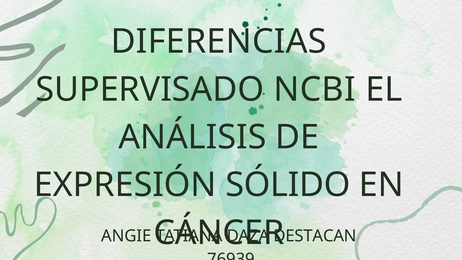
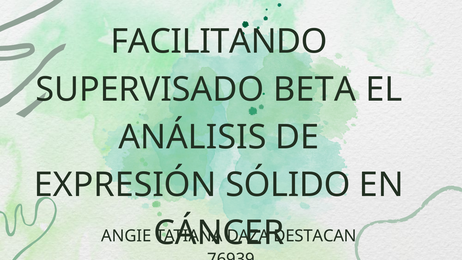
DIFERENCIAS: DIFERENCIAS -> FACILITANDO (219, 42)
NCBI: NCBI -> BETA (315, 89)
